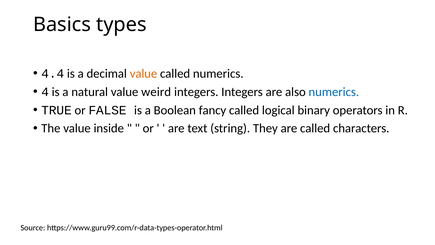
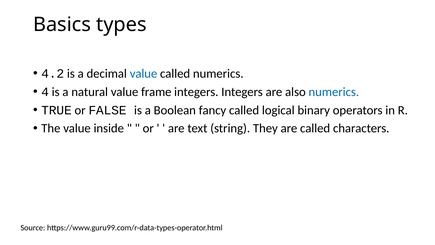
4.4: 4.4 -> 4.2 (53, 74)
value colour: orange -> blue (143, 74)
weird: weird -> frame (156, 92)
